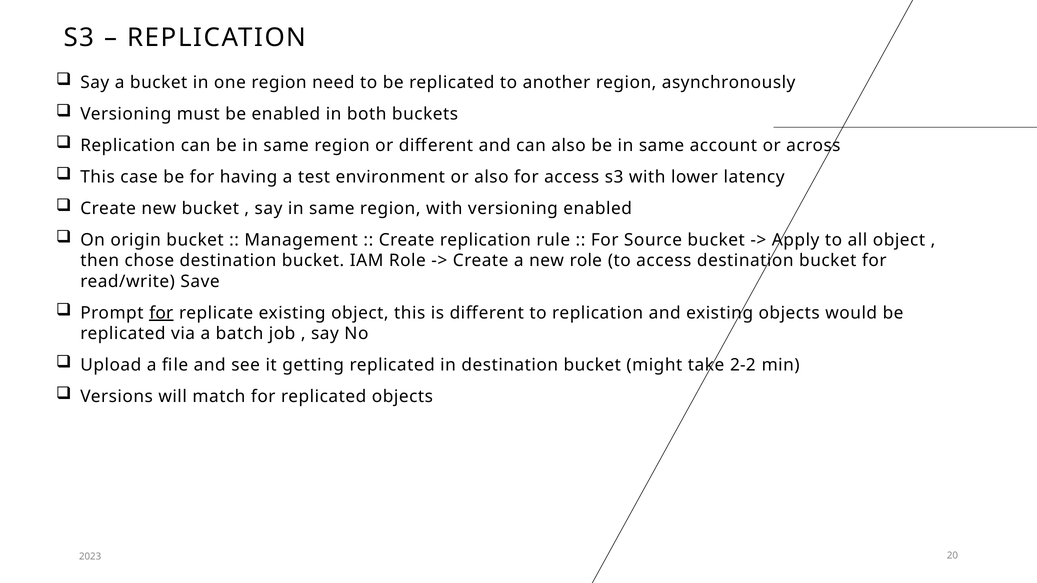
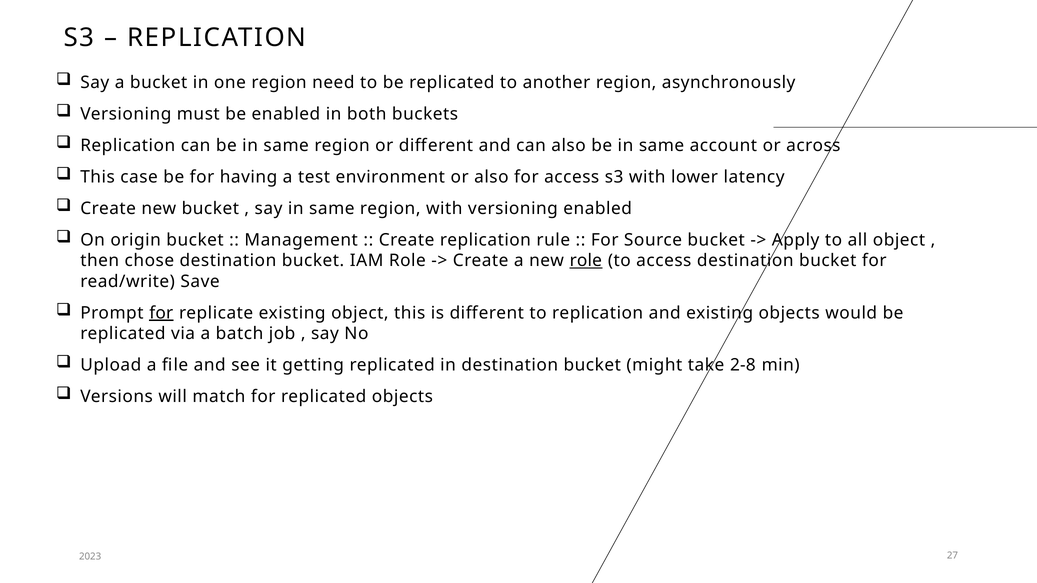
role underline: none -> present (586, 261)
2-2: 2-2 -> 2-8 (743, 365)
20: 20 -> 27 (952, 556)
